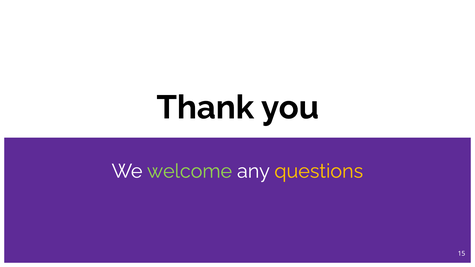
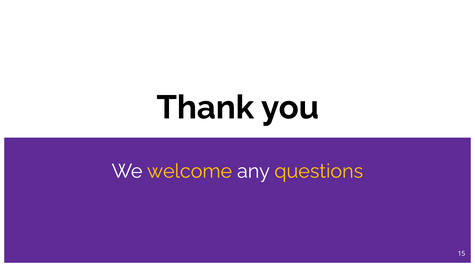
welcome colour: light green -> yellow (190, 171)
